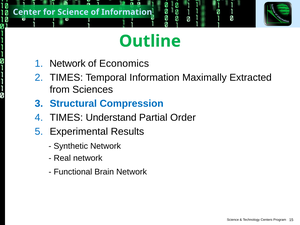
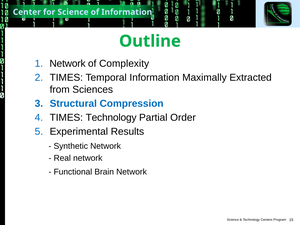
Economics: Economics -> Complexity (124, 64)
TIMES Understand: Understand -> Technology (111, 118)
